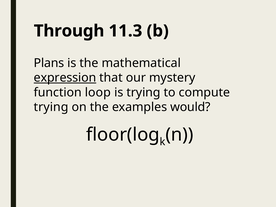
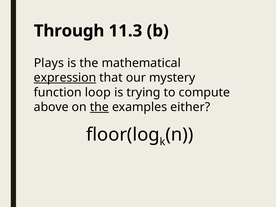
Plans: Plans -> Plays (49, 63)
trying: trying -> above (51, 107)
the underline: none -> present (99, 107)
would: would -> either (190, 107)
